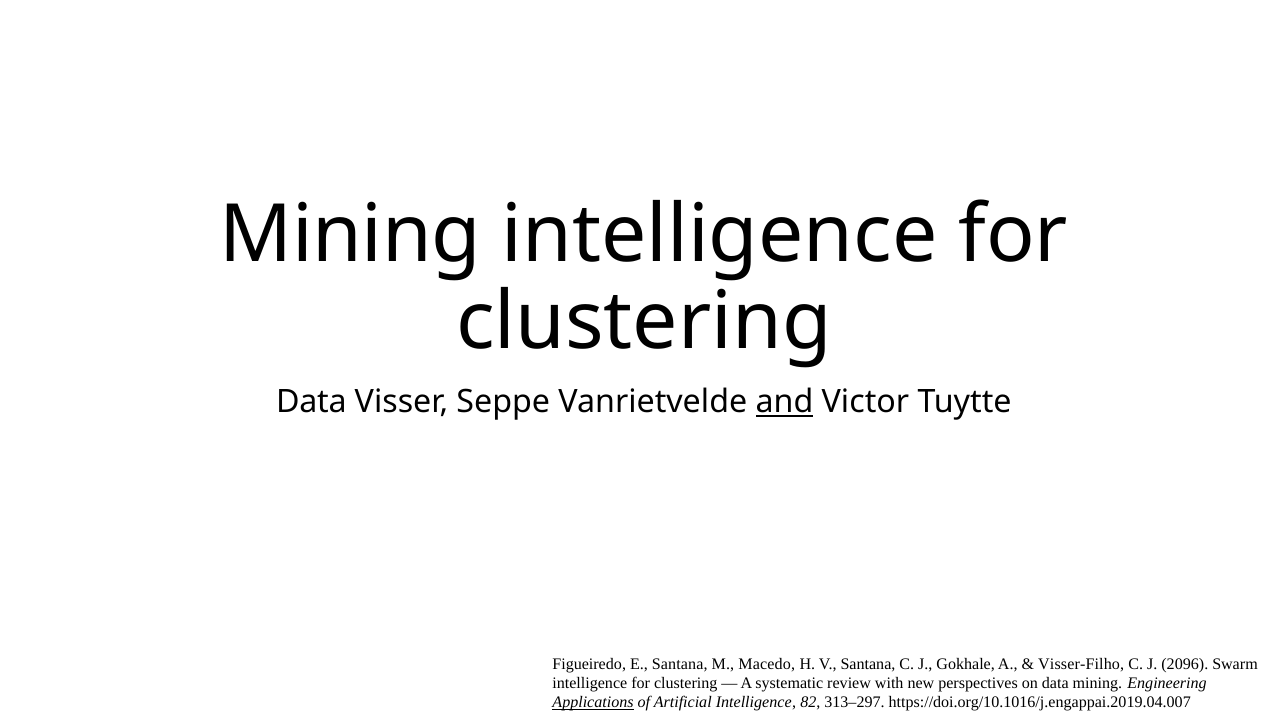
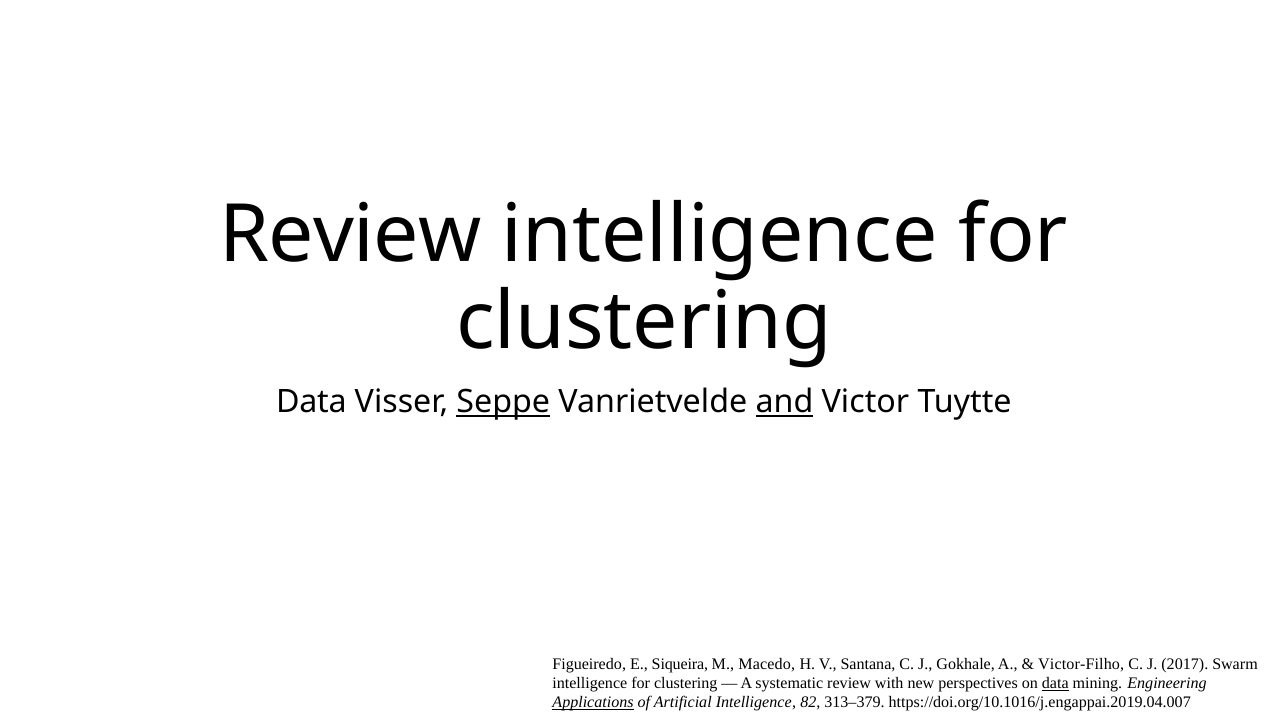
Mining: Mining -> Review (351, 235)
Seppe underline: none -> present (503, 403)
E Santana: Santana -> Siqueira (680, 664)
Visser-Filho: Visser-Filho -> Victor-Filho (1081, 664)
2096: 2096 -> 2017 (1185, 664)
data underline: none -> present (1055, 684)
313–297: 313–297 -> 313–379 (855, 703)
